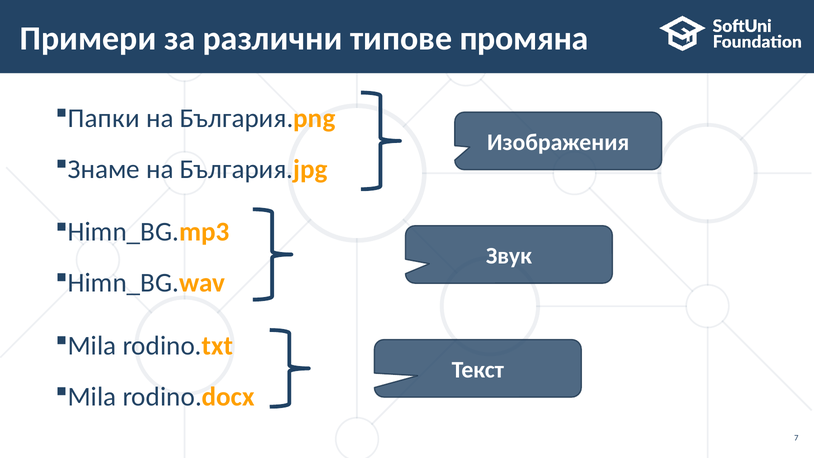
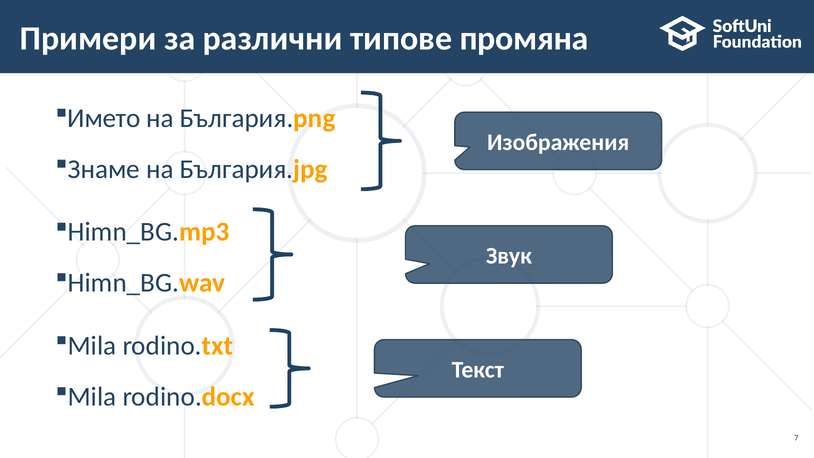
Папки: Папки -> Името (104, 118)
